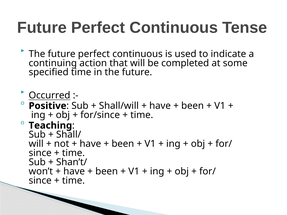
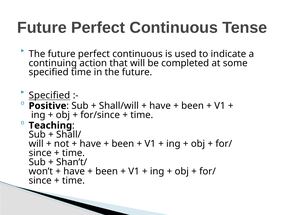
Occurred: Occurred -> Specified (49, 96)
